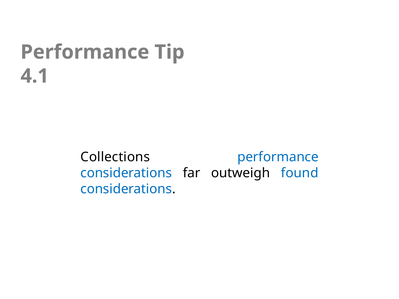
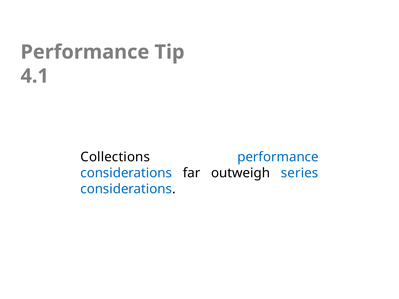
found: found -> series (300, 173)
